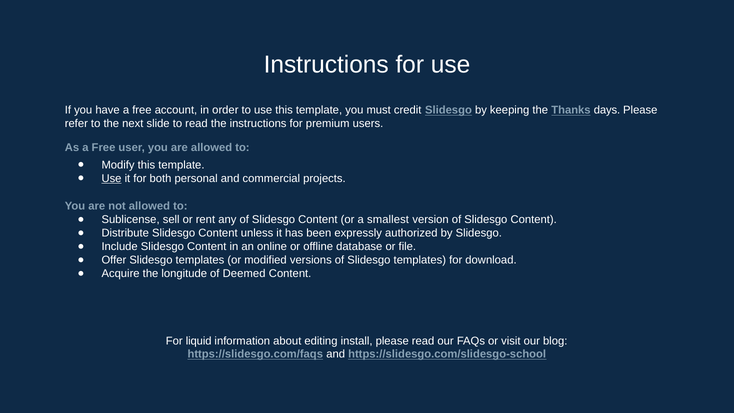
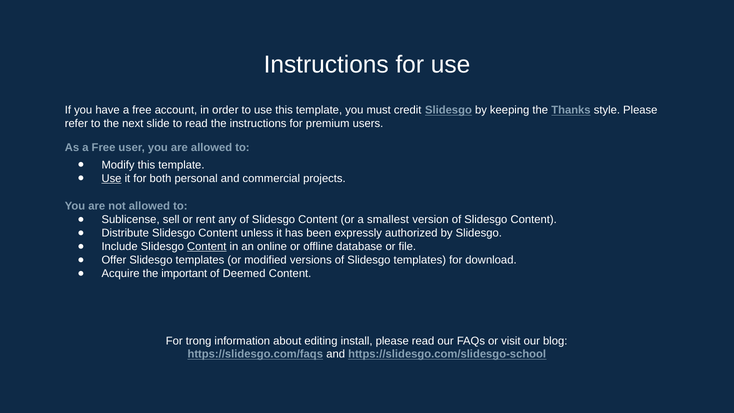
days: days -> style (607, 110)
Content underline: none -> present (207, 246)
longitude: longitude -> important (184, 273)
liquid: liquid -> trong (199, 341)
